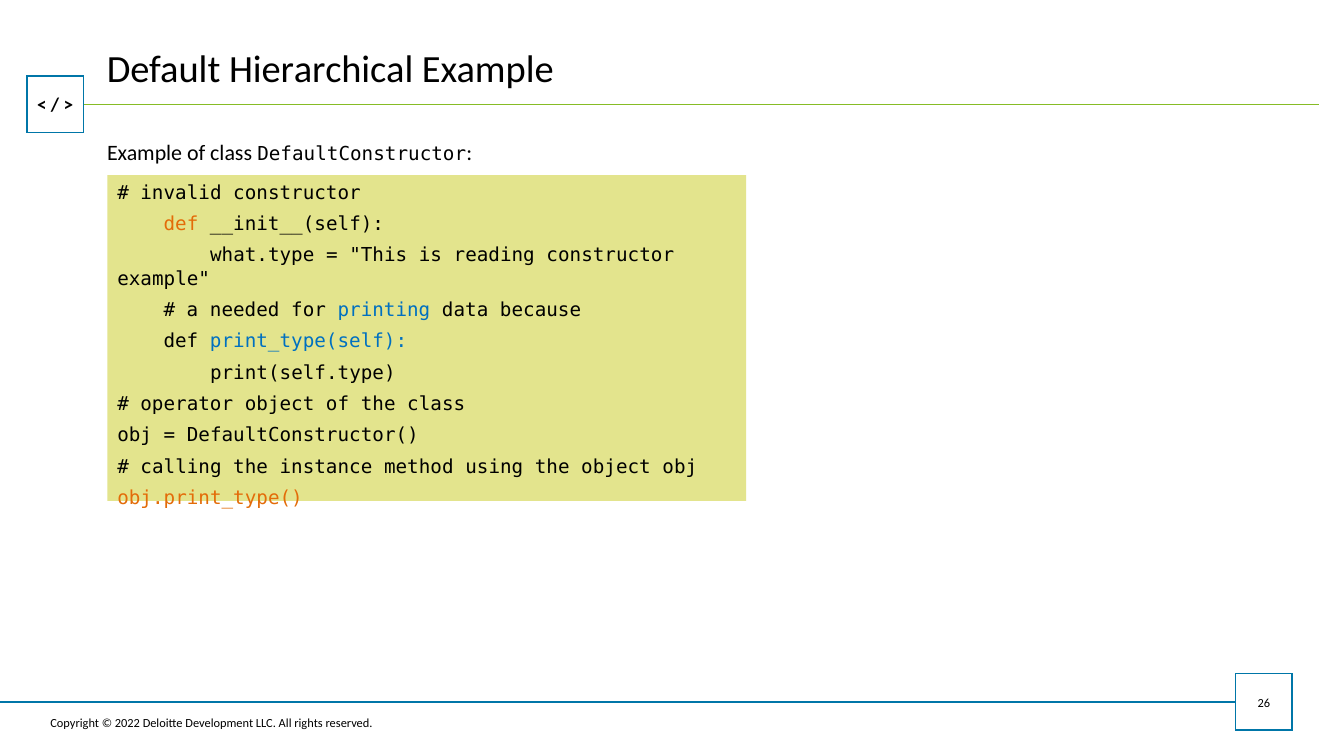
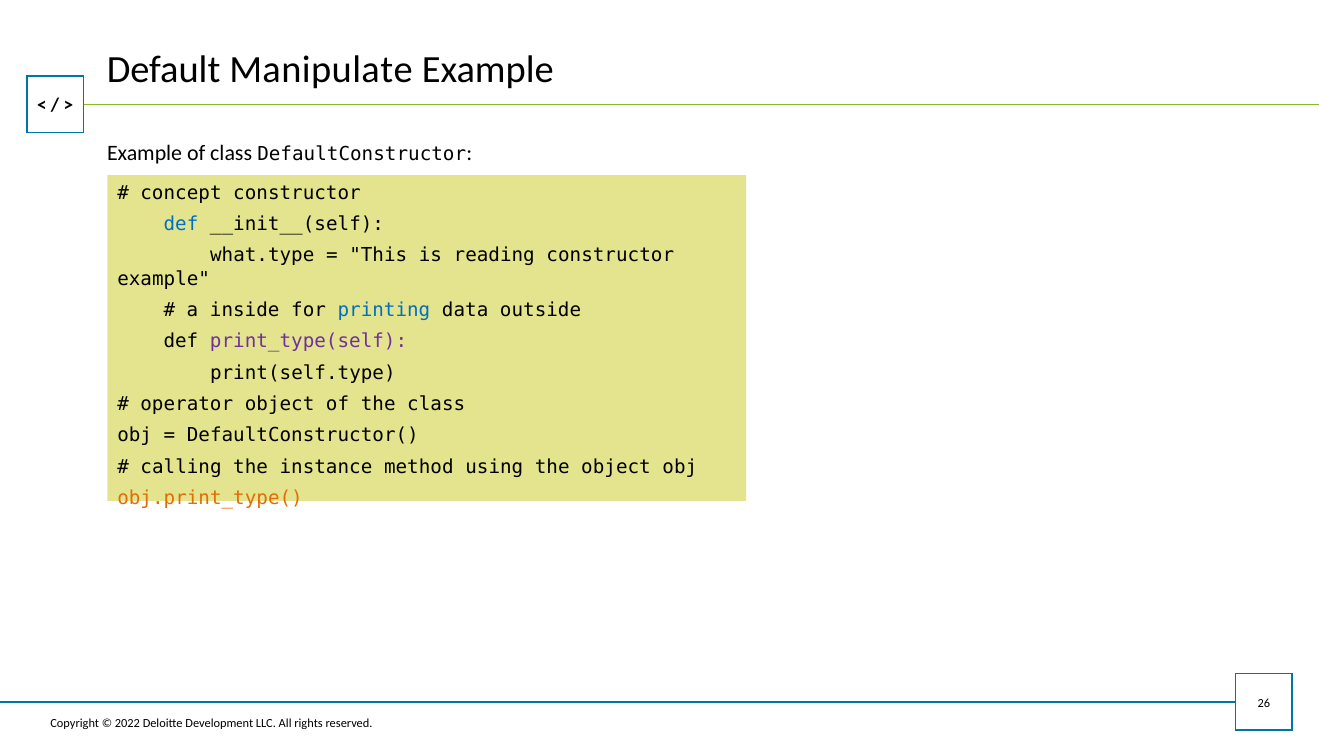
Hierarchical: Hierarchical -> Manipulate (321, 70)
invalid: invalid -> concept (181, 193)
def colour: orange -> blue (181, 224)
needed: needed -> inside (245, 310)
because: because -> outside (541, 310)
print_type(self colour: blue -> purple (309, 341)
